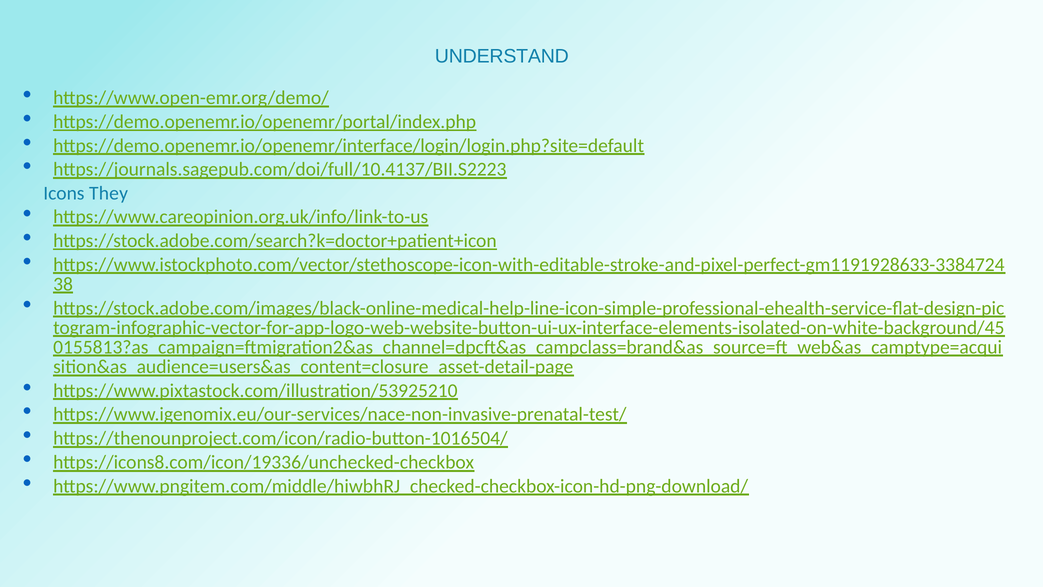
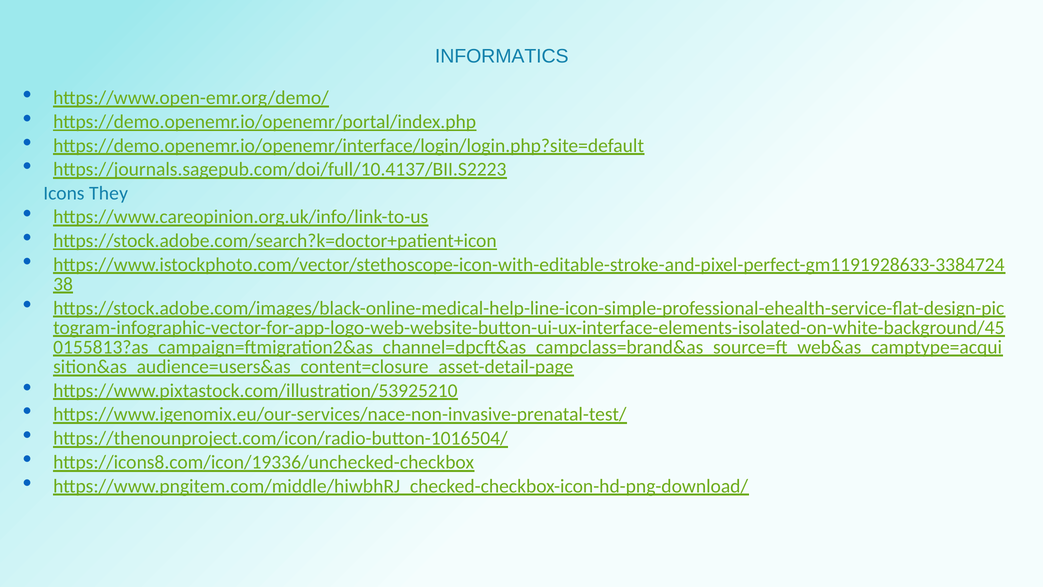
UNDERSTAND: UNDERSTAND -> INFORMATICS (502, 56)
